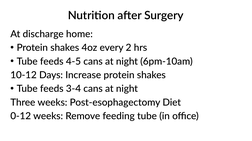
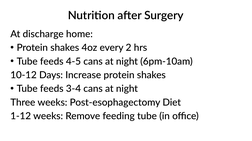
0-12: 0-12 -> 1-12 (21, 117)
